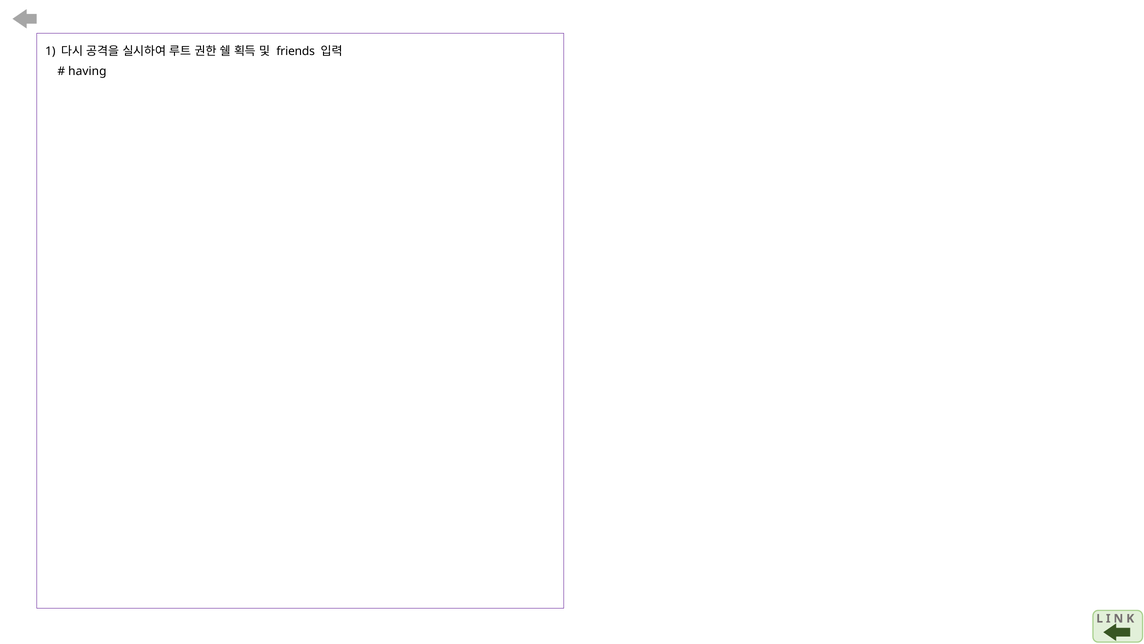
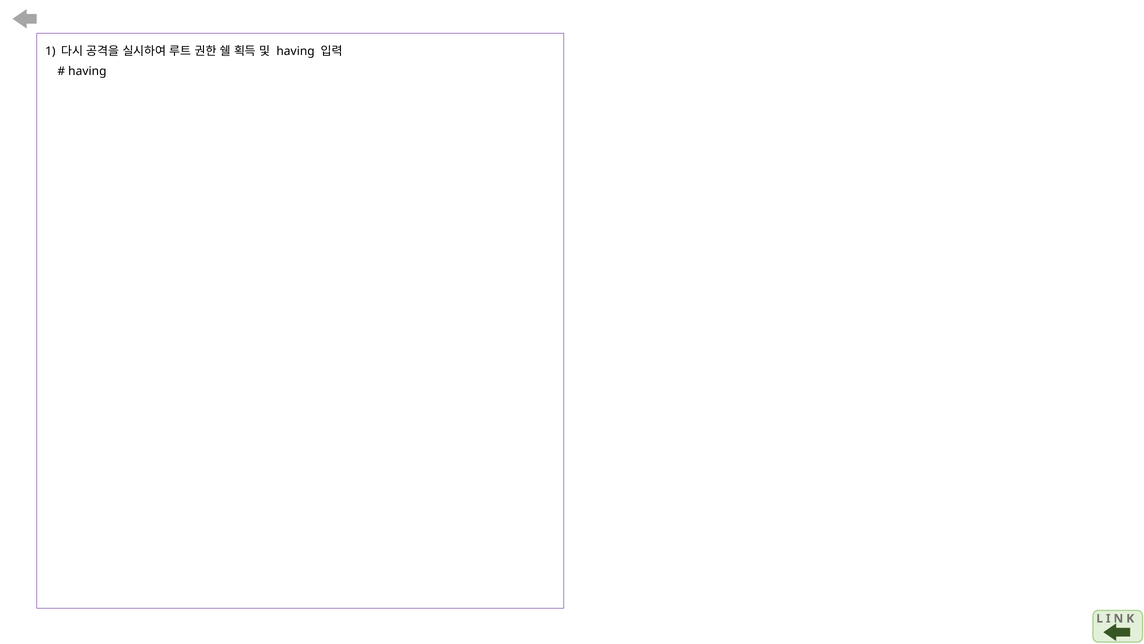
friends: friends -> having (296, 51)
